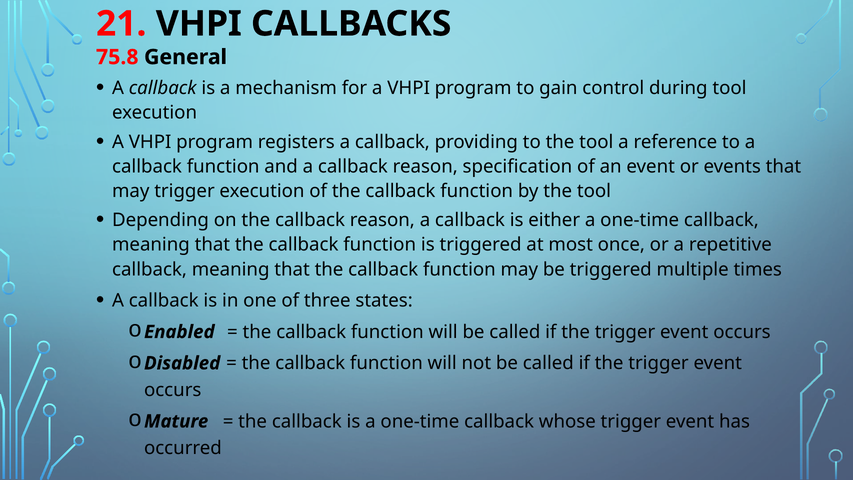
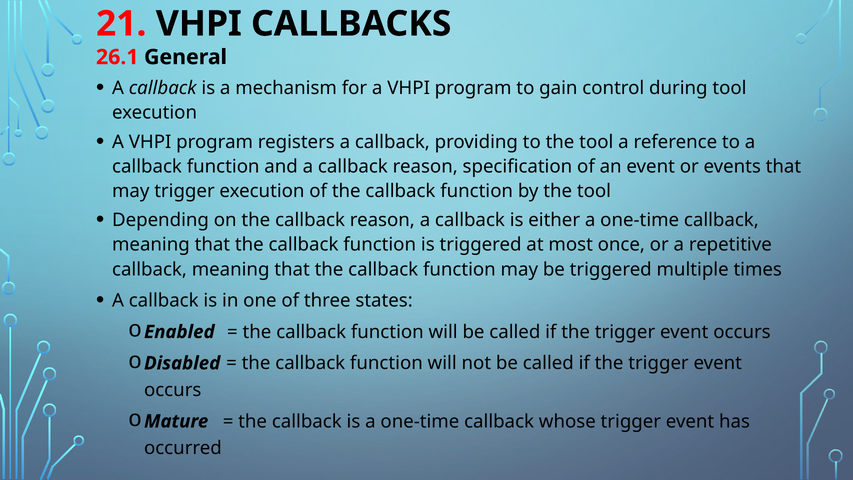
75.8: 75.8 -> 26.1 (117, 57)
